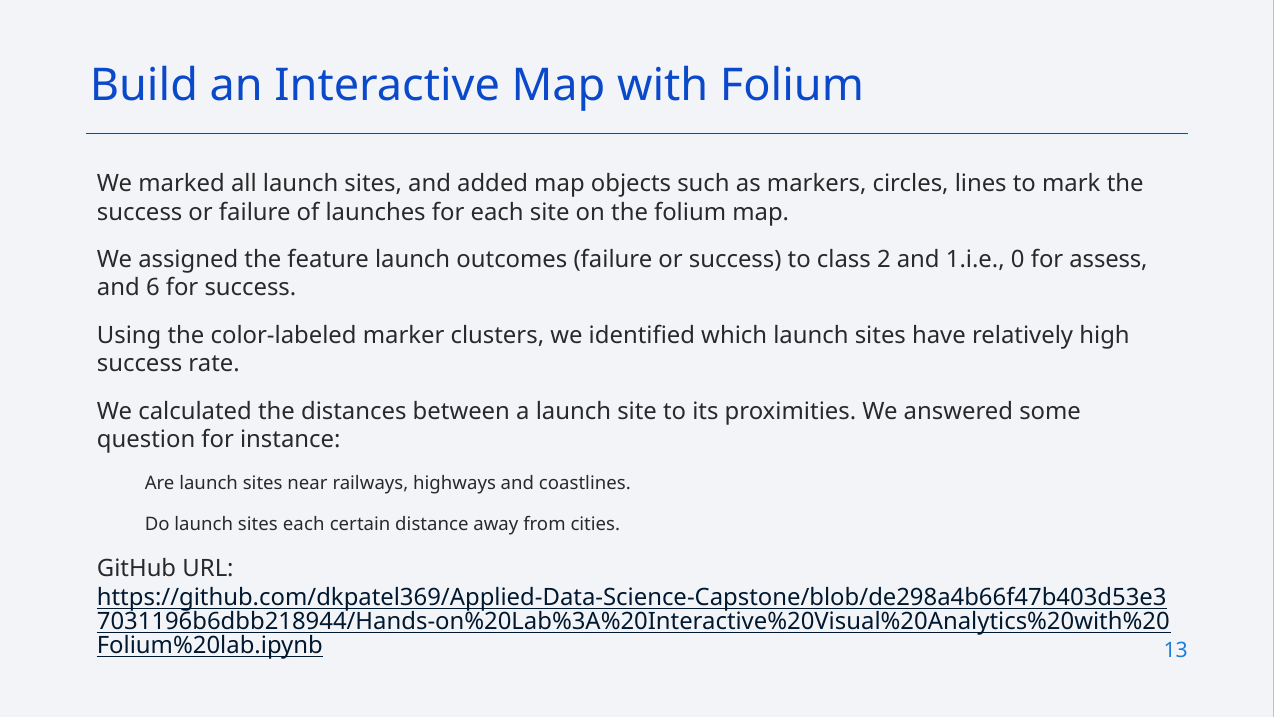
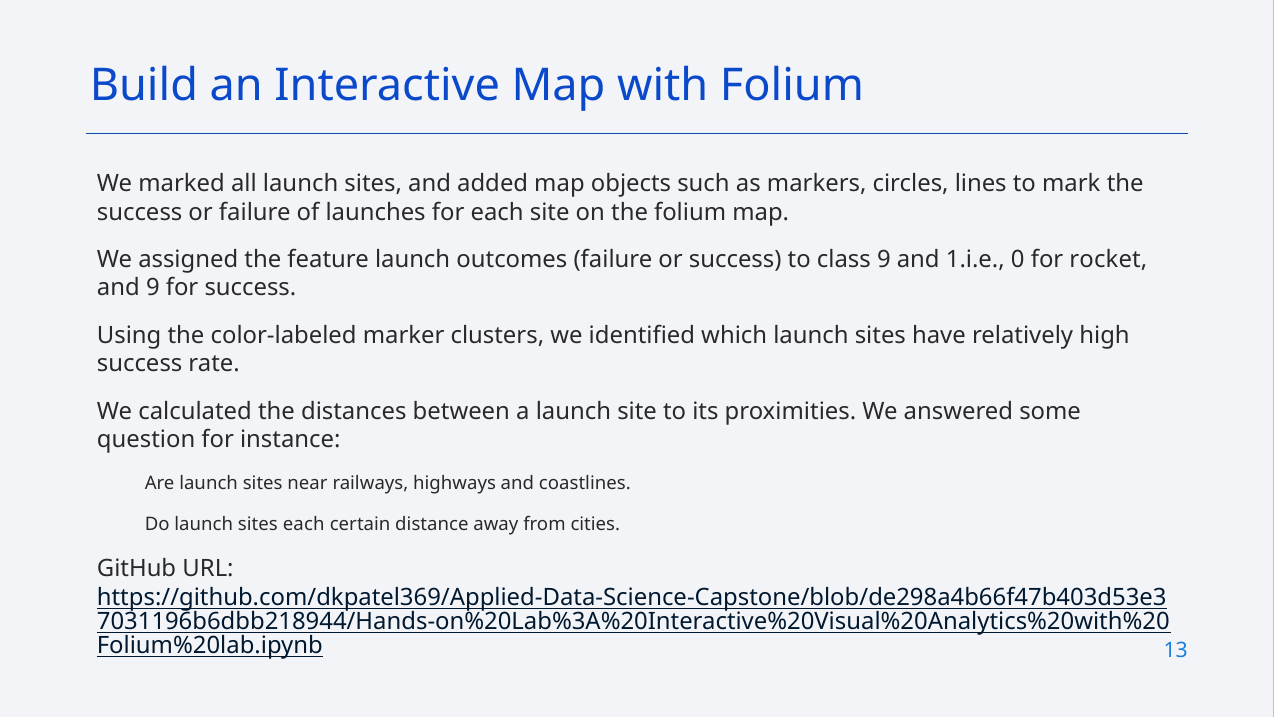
class 2: 2 -> 9 (884, 259)
assess: assess -> rocket (1108, 259)
and 6: 6 -> 9 (153, 288)
